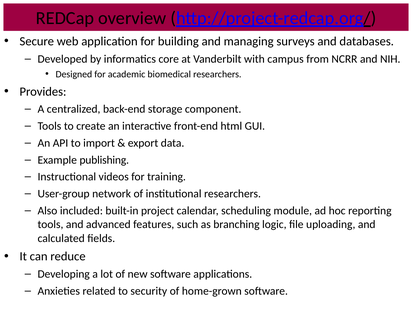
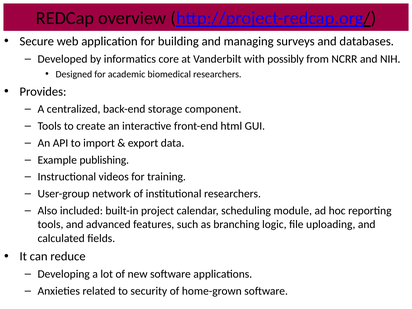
campus: campus -> possibly (286, 59)
